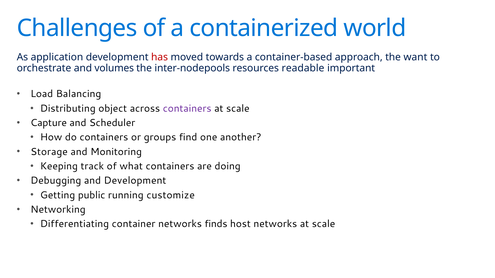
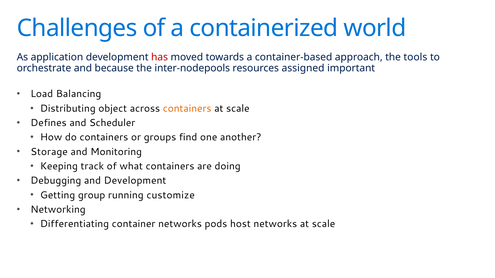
want: want -> tools (415, 57)
volumes: volumes -> because (114, 68)
readable: readable -> assigned (303, 68)
containers colour: purple -> orange (187, 109)
Capture: Capture -> Defines (49, 123)
public: public -> group (92, 195)
finds: finds -> pods (216, 224)
